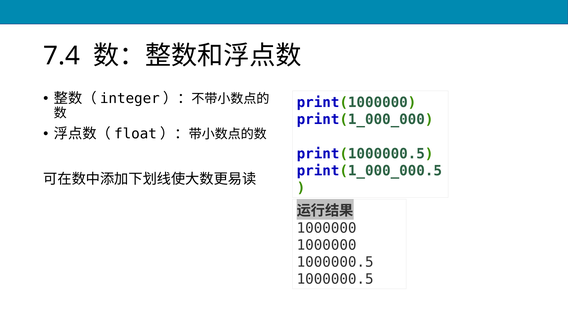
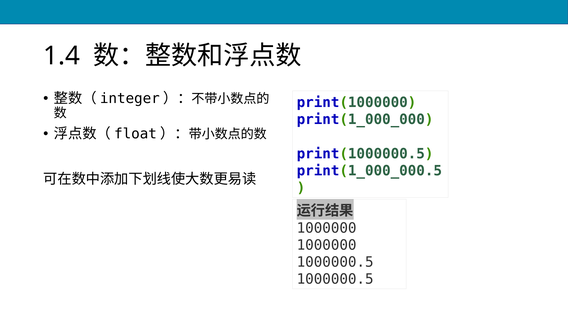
7.4: 7.4 -> 1.4 (62, 56)
